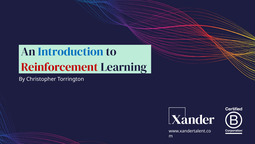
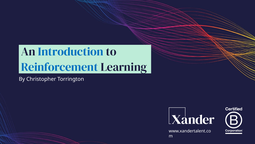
Reinforcement colour: red -> blue (60, 67)
